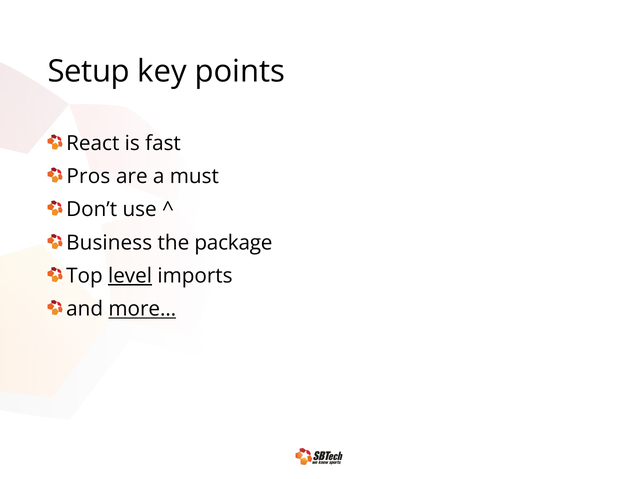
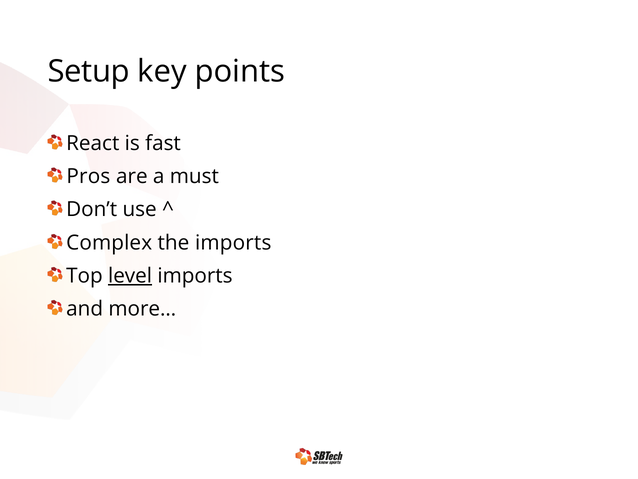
Business: Business -> Complex (109, 243)
the package: package -> imports (233, 243)
more… underline: present -> none (142, 309)
